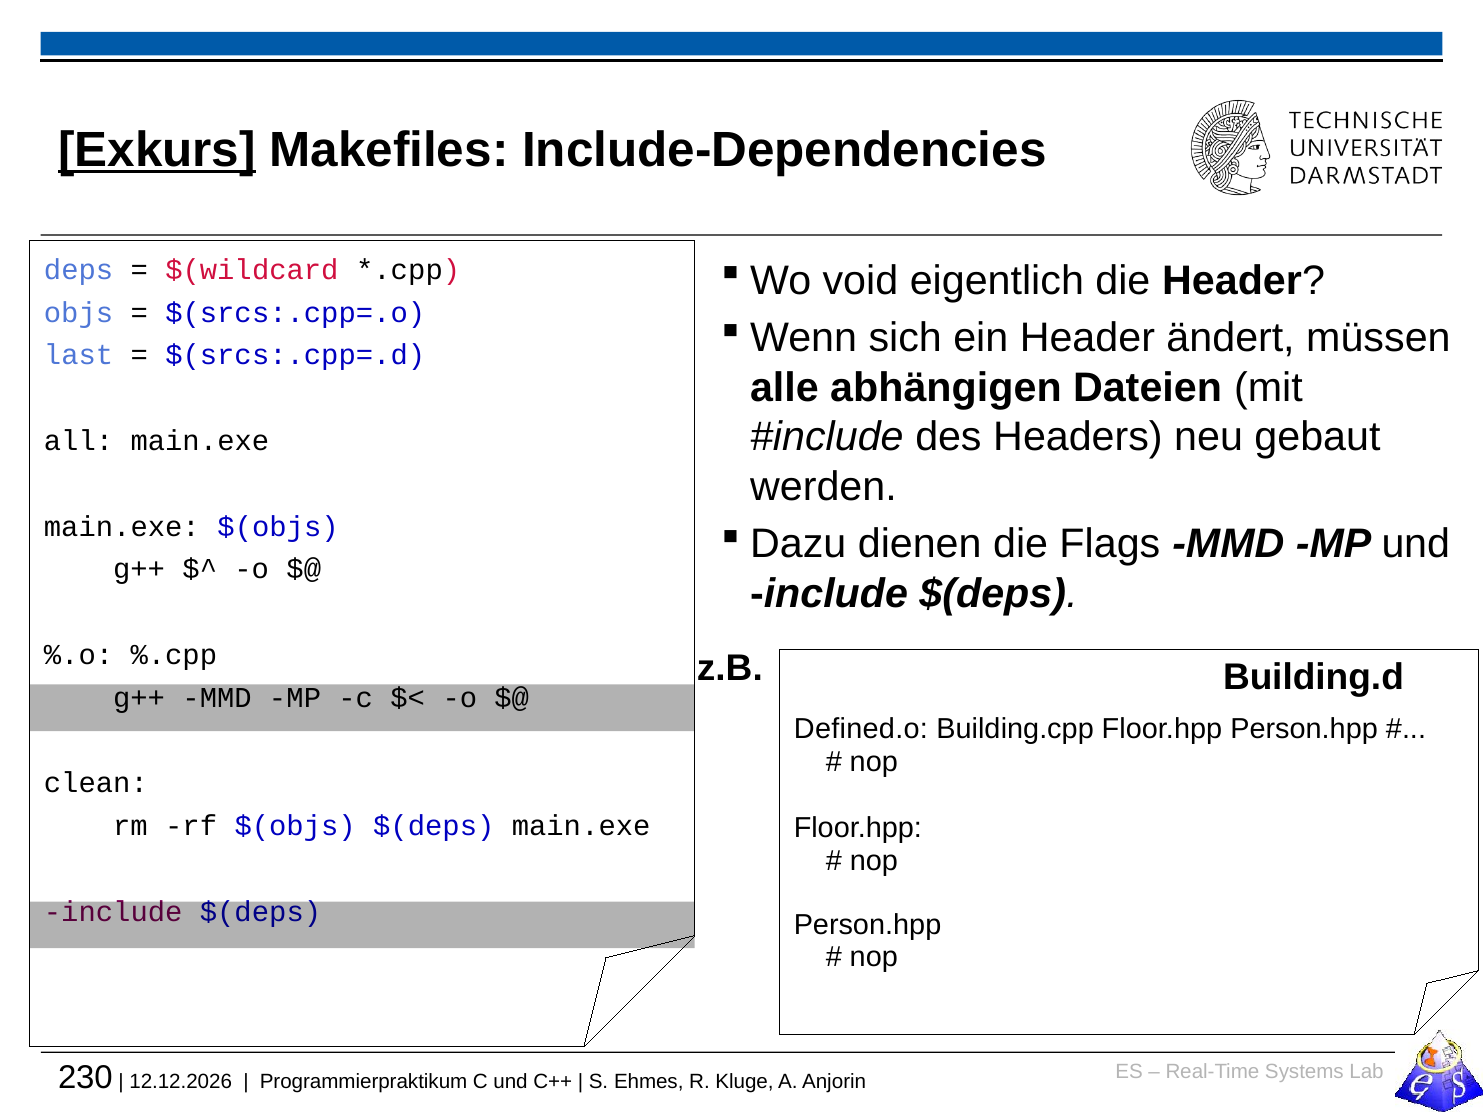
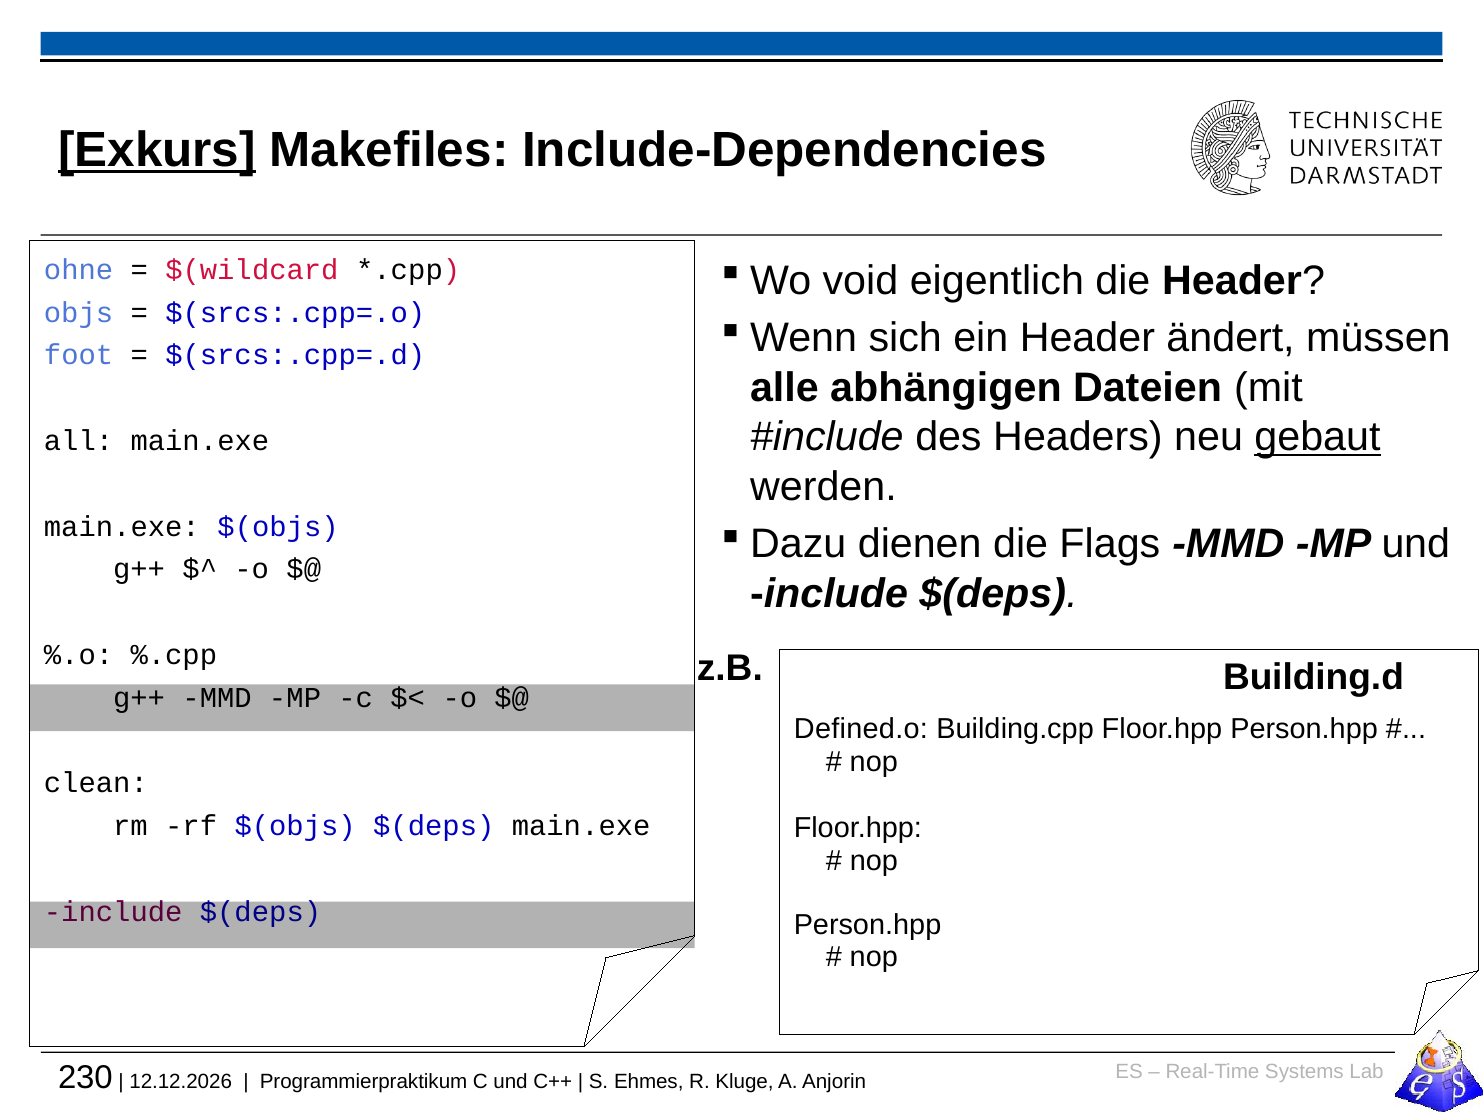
deps: deps -> ohne (79, 270)
last: last -> foot (79, 356)
gebaut underline: none -> present (1317, 437)
